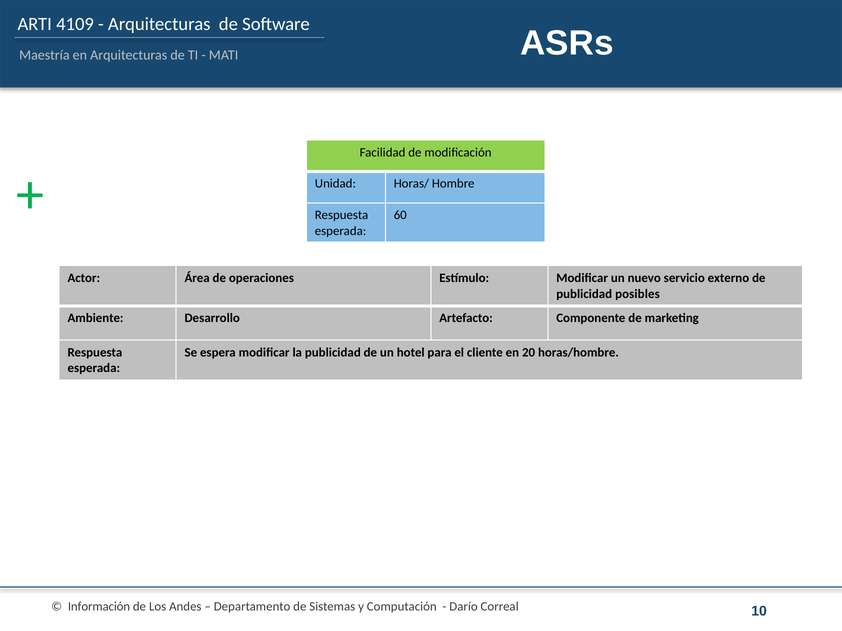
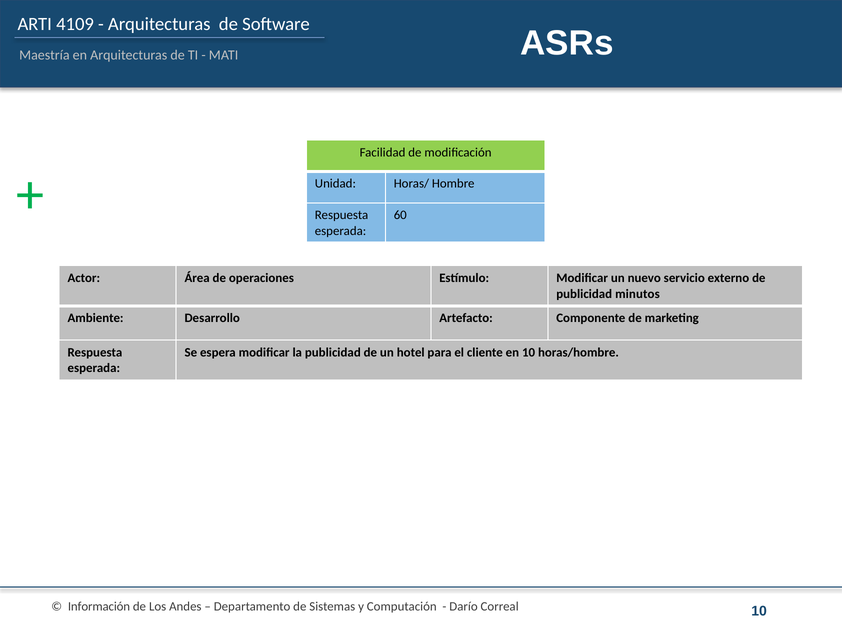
posibles: posibles -> minutos (637, 294)
en 20: 20 -> 10 (529, 353)
